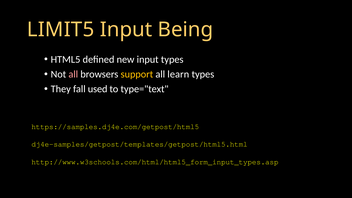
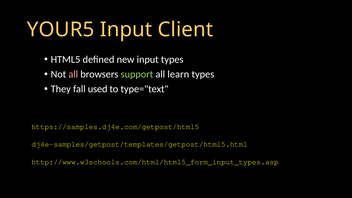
LIMIT5: LIMIT5 -> YOUR5 (61, 30)
Being: Being -> Client (185, 30)
support colour: yellow -> light green (137, 74)
